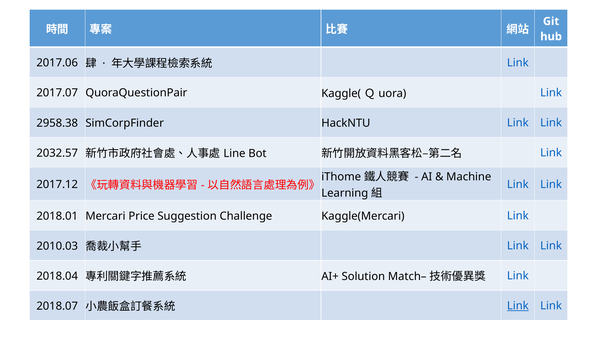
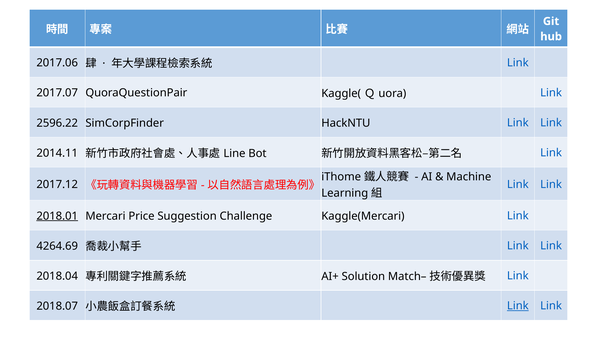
2958.38: 2958.38 -> 2596.22 (57, 123)
2032.57: 2032.57 -> 2014.11 (57, 153)
2018.01 underline: none -> present (57, 216)
2010.03: 2010.03 -> 4264.69 (57, 246)
